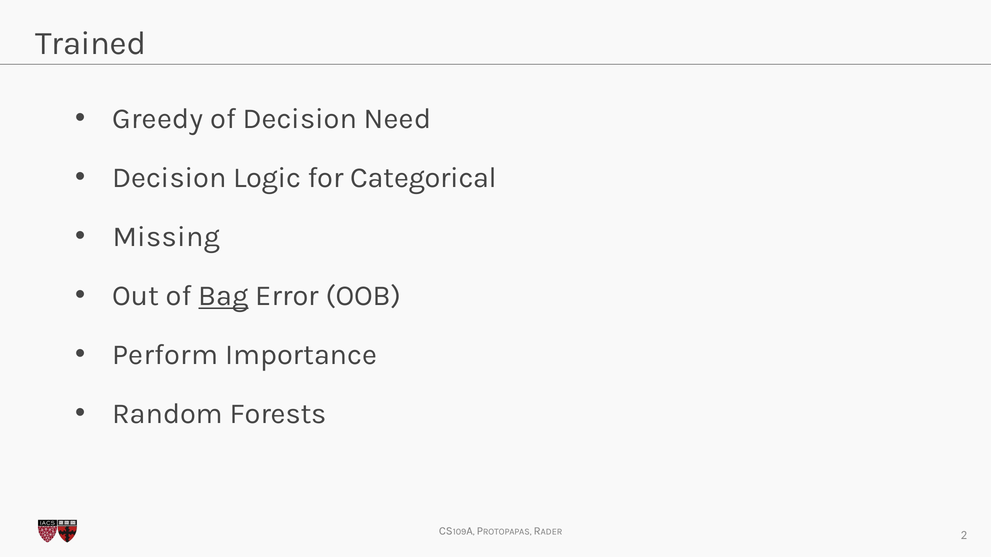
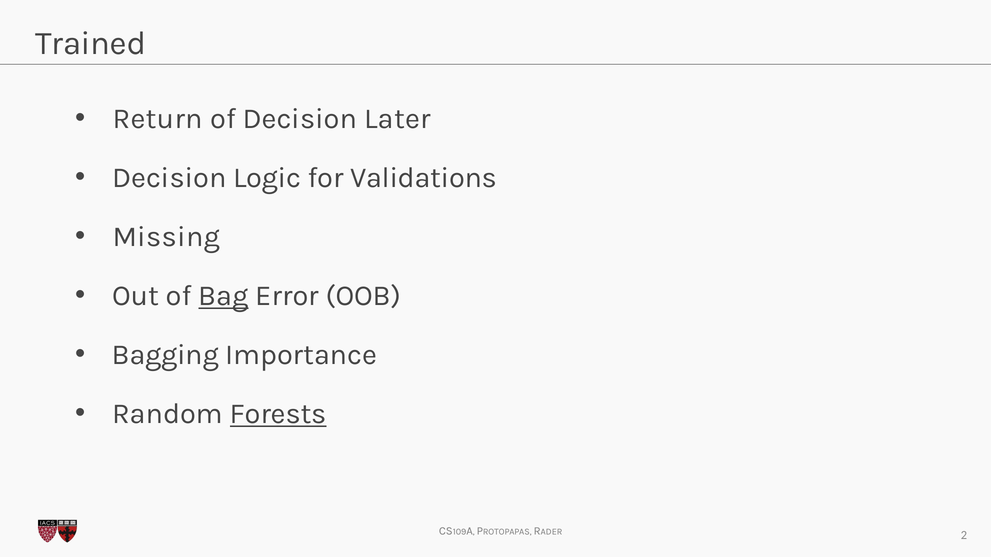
Greedy: Greedy -> Return (158, 119)
Need: Need -> Later (397, 119)
Categorical: Categorical -> Validations (424, 178)
Perform: Perform -> Bagging (165, 355)
Forests underline: none -> present (278, 414)
